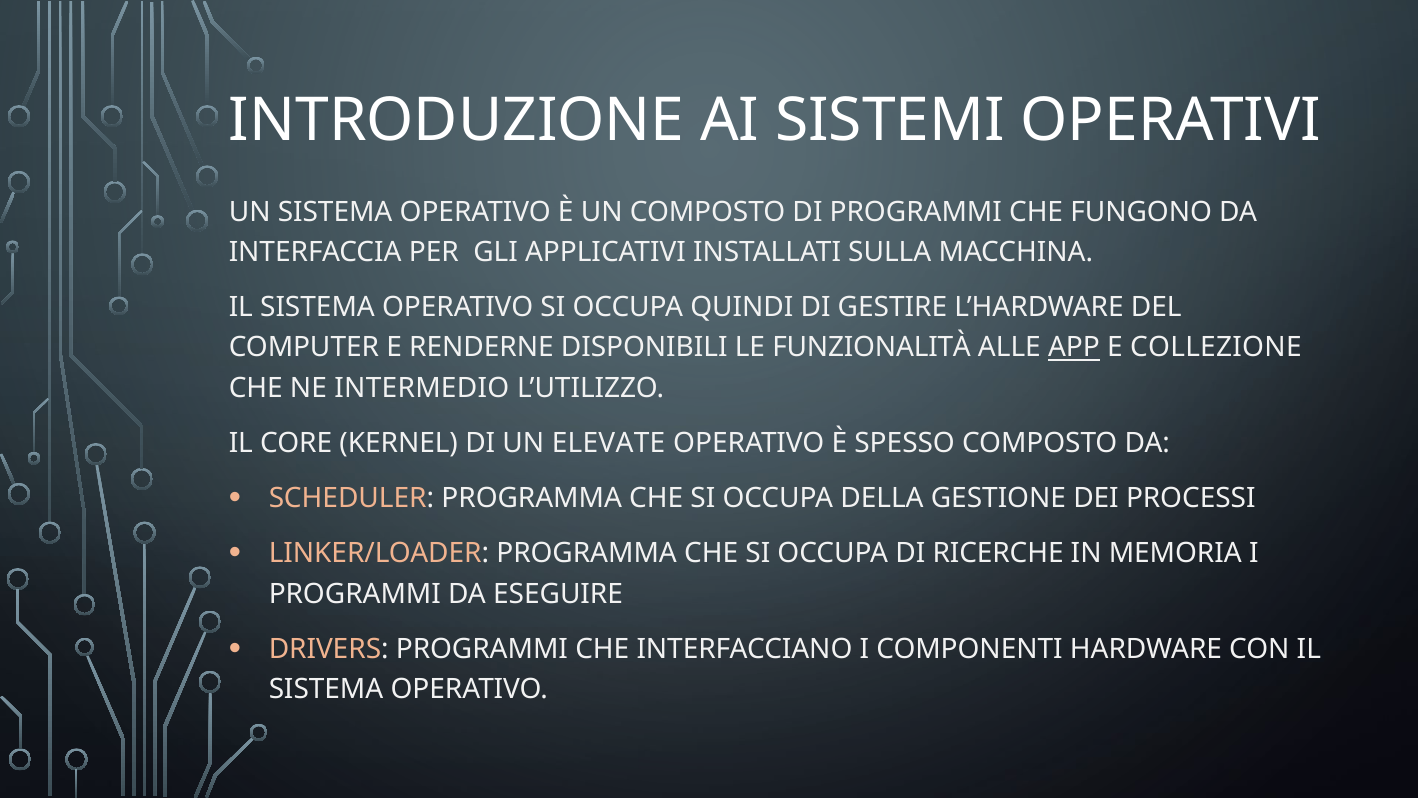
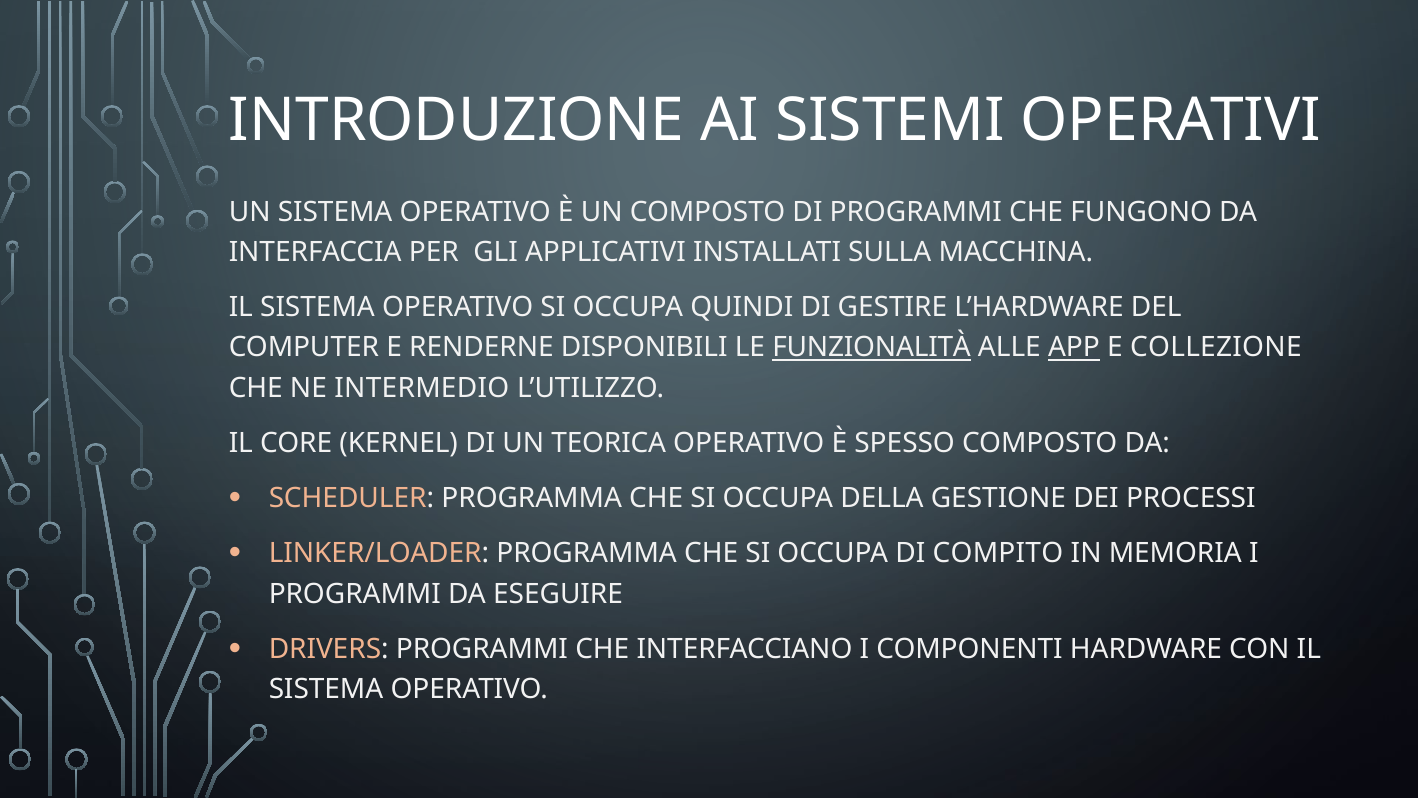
FUNZIONALITÀ underline: none -> present (872, 348)
ELEVATE: ELEVATE -> TEORICA (609, 443)
RICERCHE: RICERCHE -> COMPITO (998, 553)
